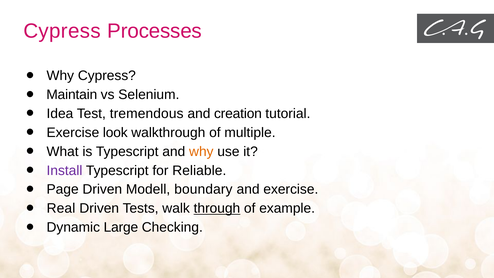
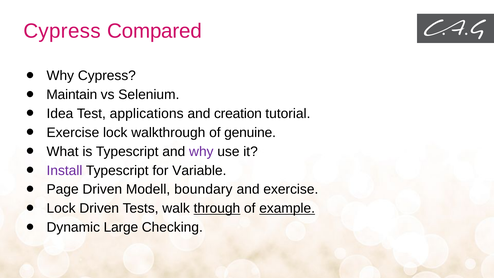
Processes: Processes -> Compared (155, 31)
tremendous: tremendous -> applications (147, 114)
Exercise look: look -> lock (115, 133)
multiple: multiple -> genuine (250, 133)
why colour: orange -> purple (201, 151)
Reliable: Reliable -> Variable (199, 170)
Real: Real -> Lock (61, 208)
example underline: none -> present (287, 208)
